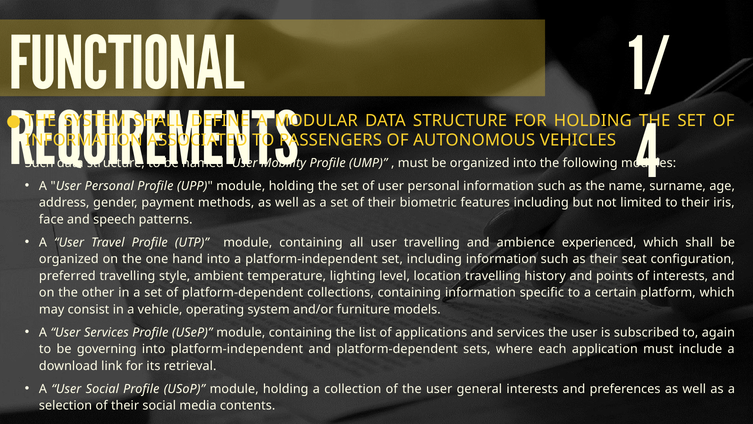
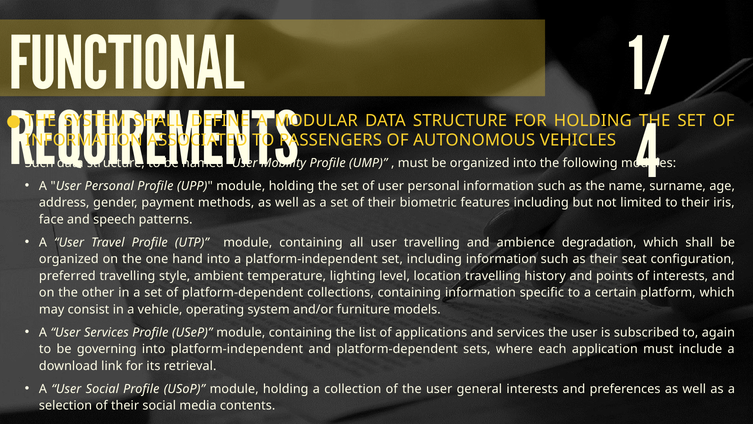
experienced: experienced -> degradation (599, 242)
